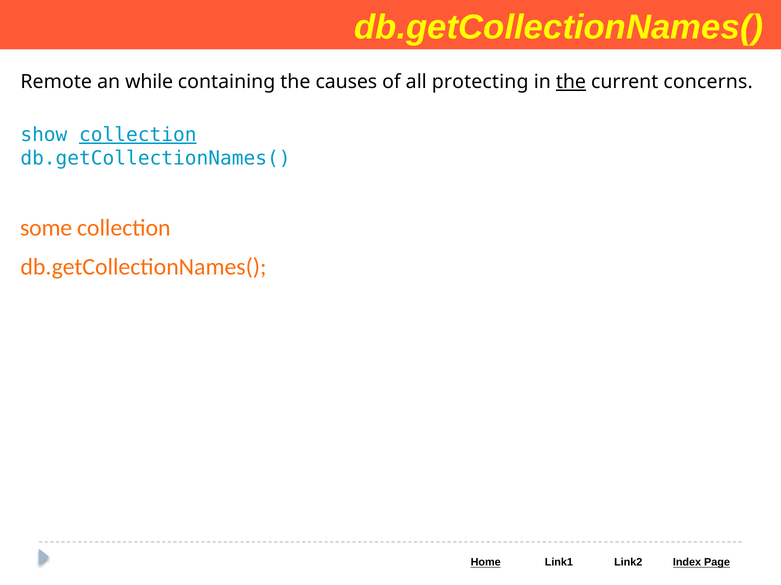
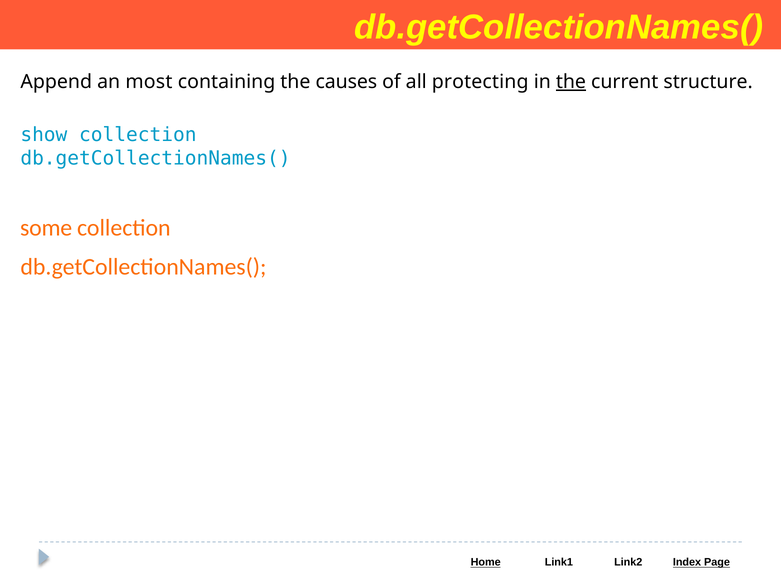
Remote: Remote -> Append (56, 82)
while: while -> most (149, 82)
concerns: concerns -> structure (708, 82)
collection underline: present -> none (138, 135)
